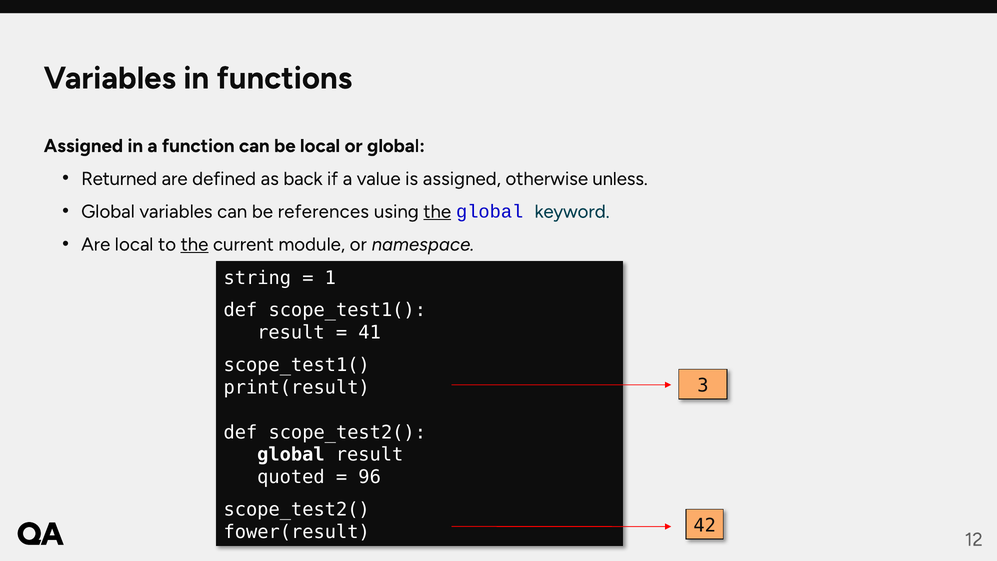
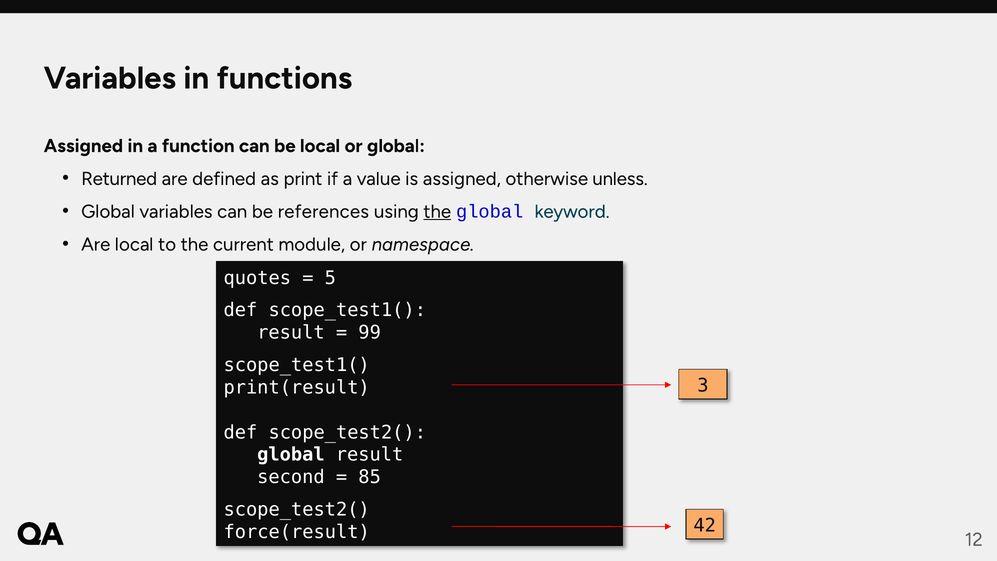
back: back -> print (303, 179)
the underline: present -> none (195, 244)
string: string -> quotes (257, 278)
1: 1 -> 5 (330, 278)
41: 41 -> 99 (370, 333)
quoted: quoted -> second (291, 477)
96: 96 -> 85 (370, 477)
fower(result: fower(result -> force(result (297, 532)
